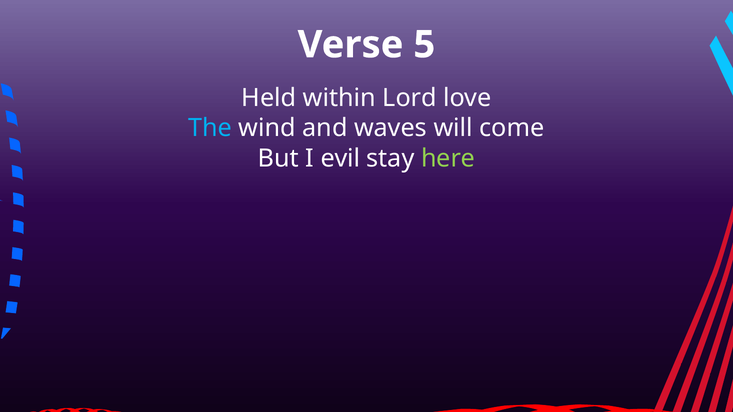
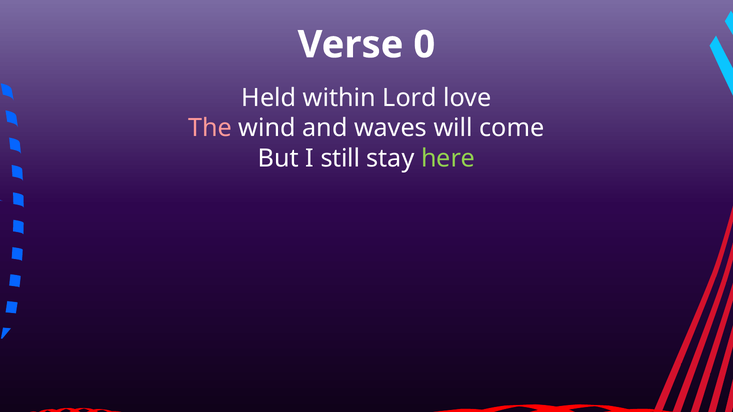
5: 5 -> 0 (424, 45)
The colour: light blue -> pink (210, 128)
evil: evil -> still (340, 158)
